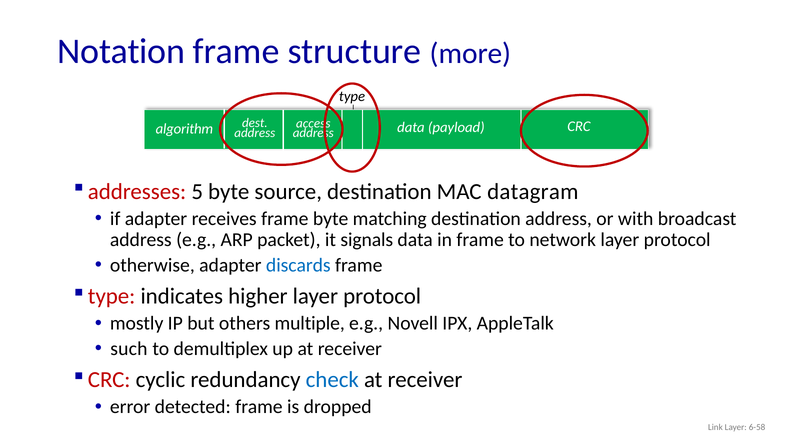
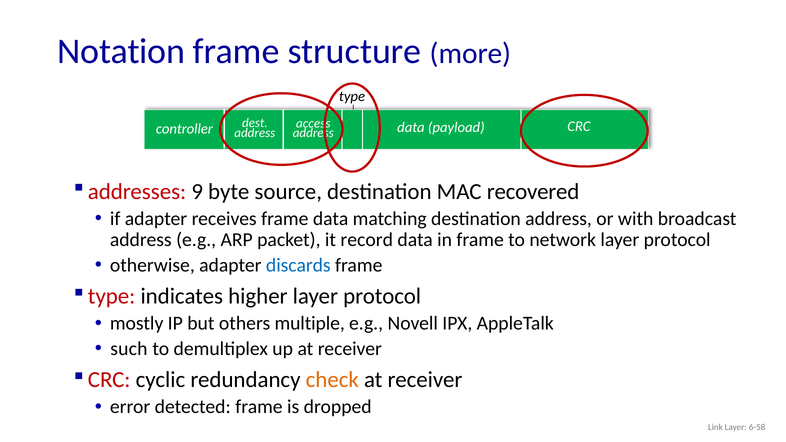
algorithm: algorithm -> controller (184, 129)
5: 5 -> 9 (197, 192)
datagram: datagram -> recovered (533, 192)
frame byte: byte -> data (331, 219)
signals: signals -> record (367, 240)
check colour: blue -> orange (332, 380)
